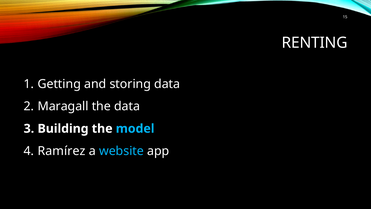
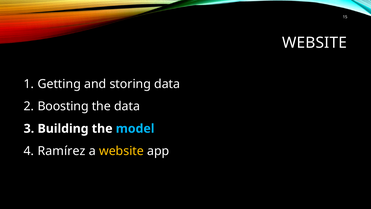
RENTING: RENTING -> WEBSITE (314, 43)
Maragall: Maragall -> Boosting (63, 106)
website colour: light blue -> yellow (121, 151)
